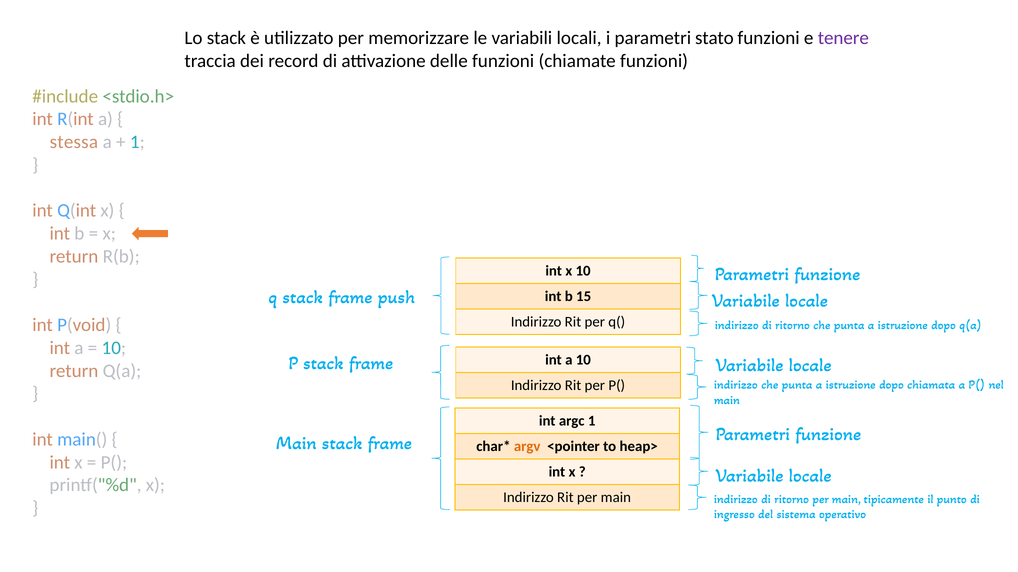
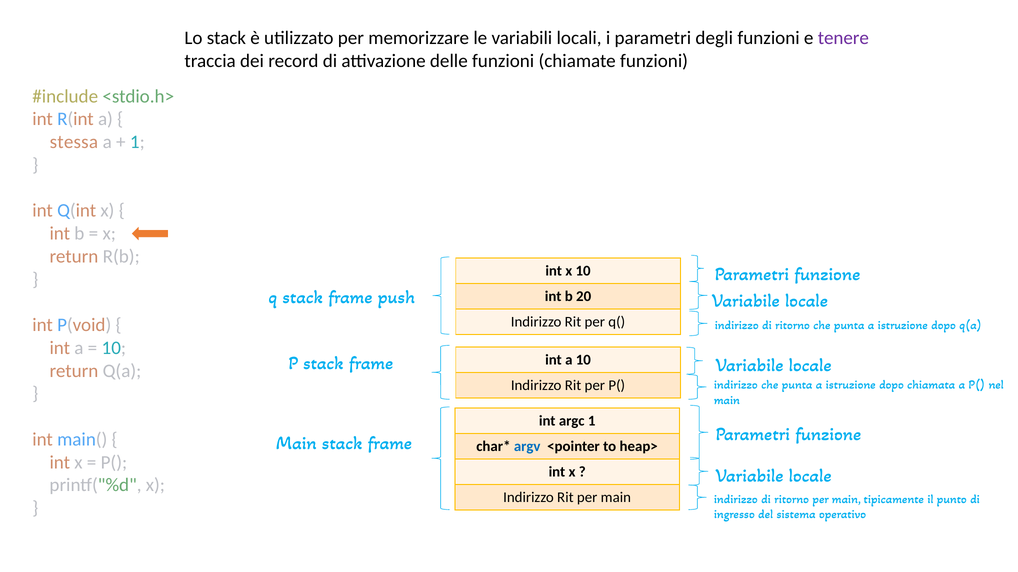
stato: stato -> degli (714, 38)
15: 15 -> 20 (584, 297)
argv colour: orange -> blue (527, 447)
